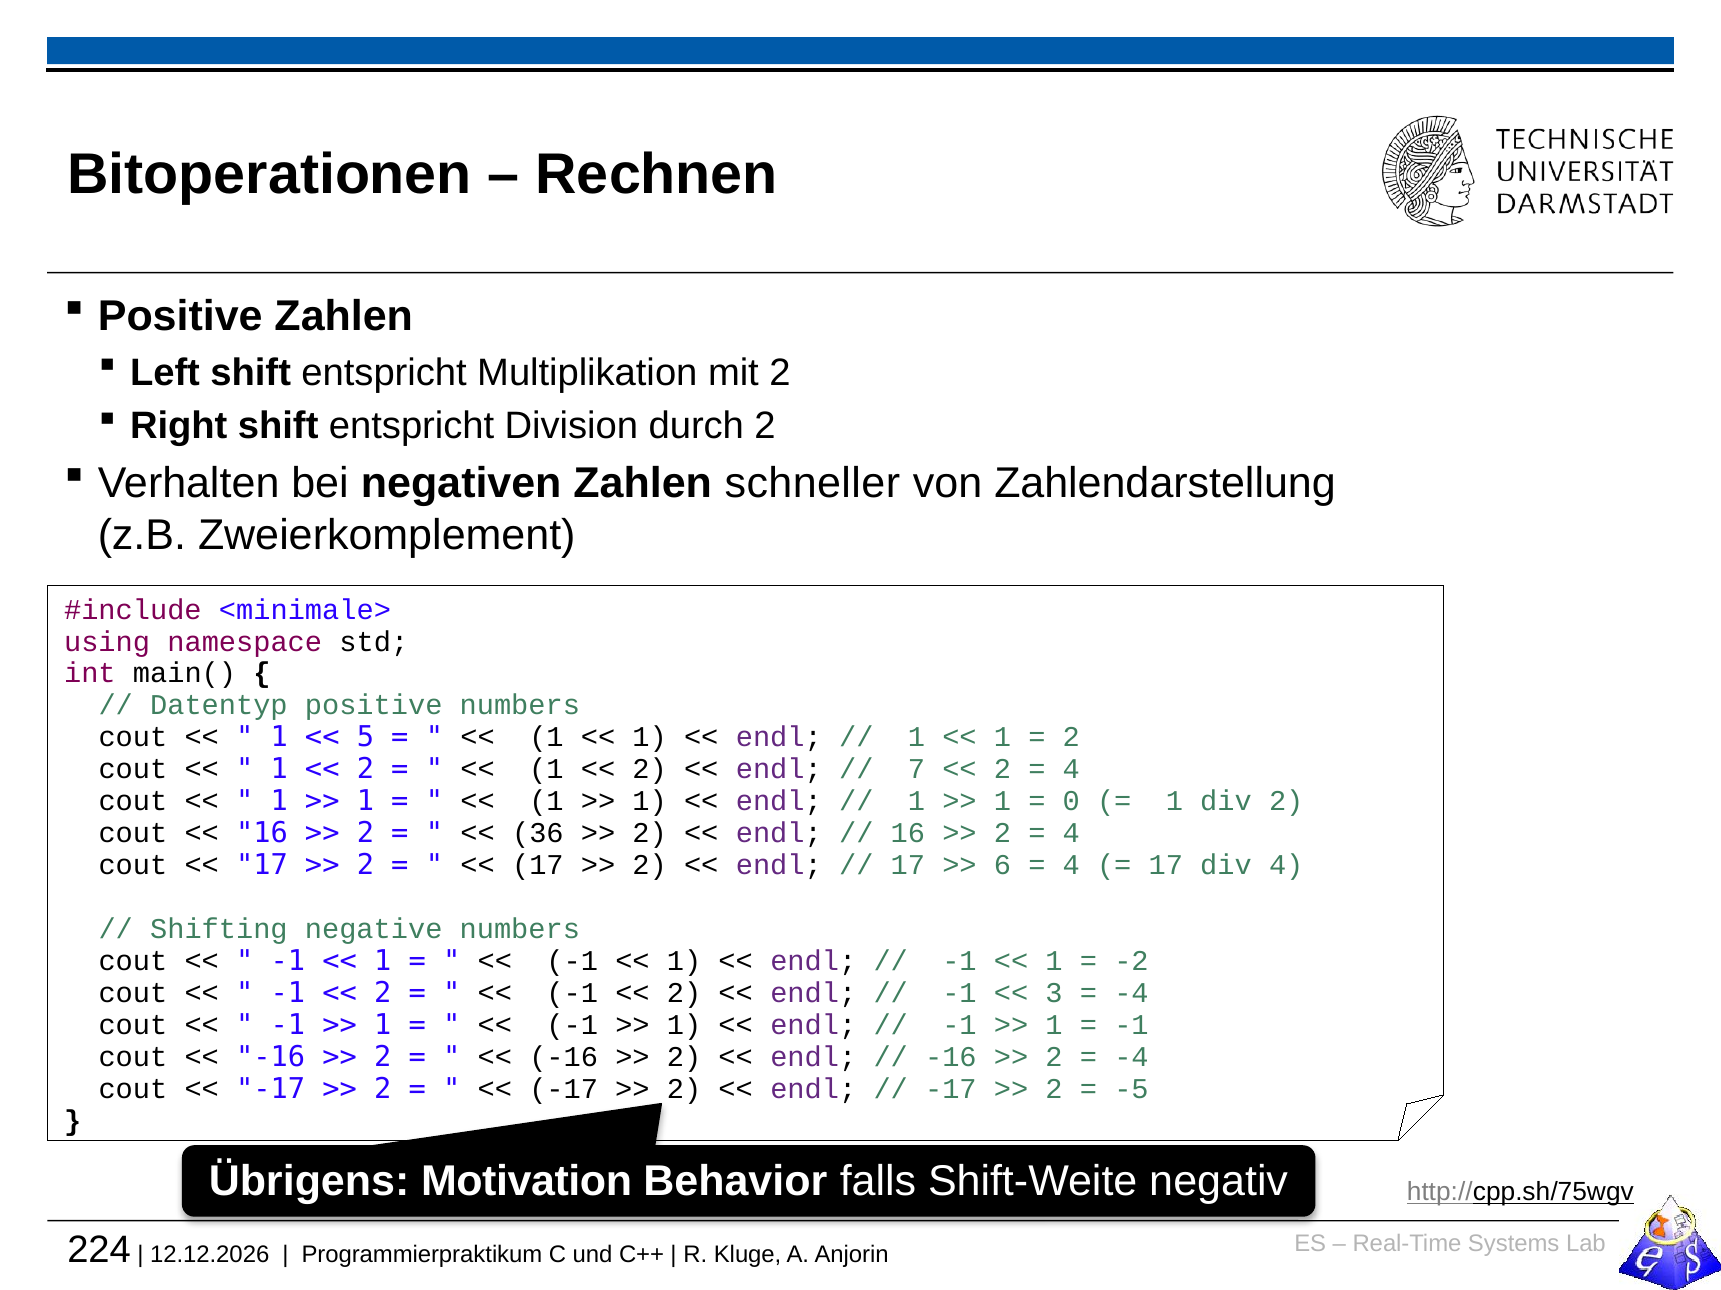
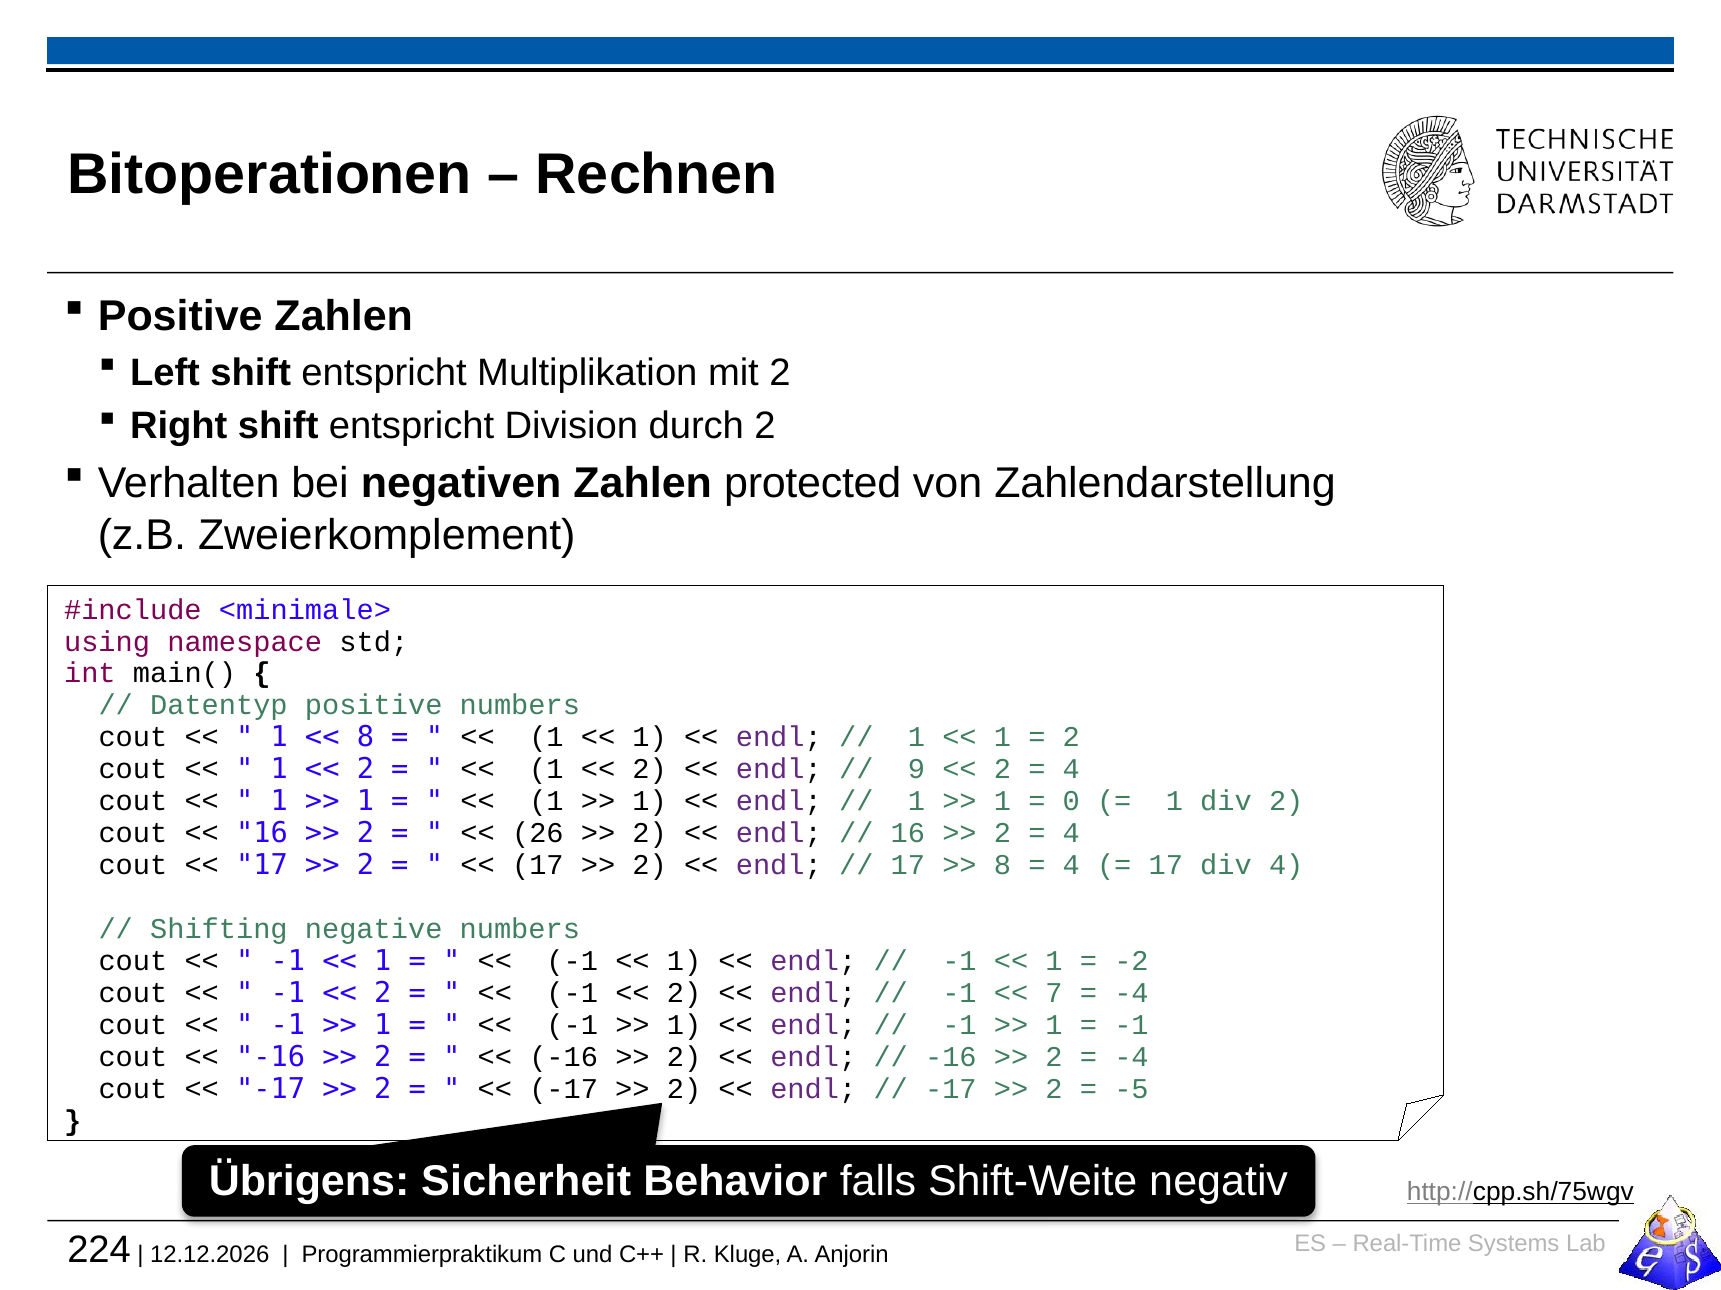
schneller: schneller -> protected (813, 484)
5: 5 -> 8 (365, 738)
7: 7 -> 9 (916, 770)
36: 36 -> 26 (538, 834)
6: 6 -> 8 (1002, 866)
3: 3 -> 7 (1054, 994)
Motivation: Motivation -> Sicherheit (526, 1182)
